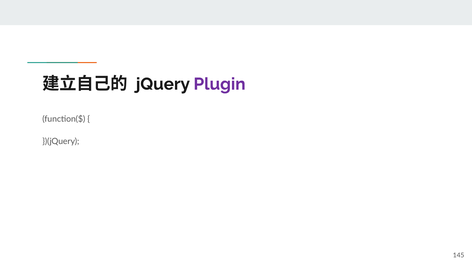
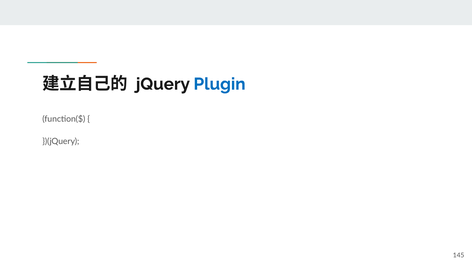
Plugin colour: purple -> blue (220, 84)
